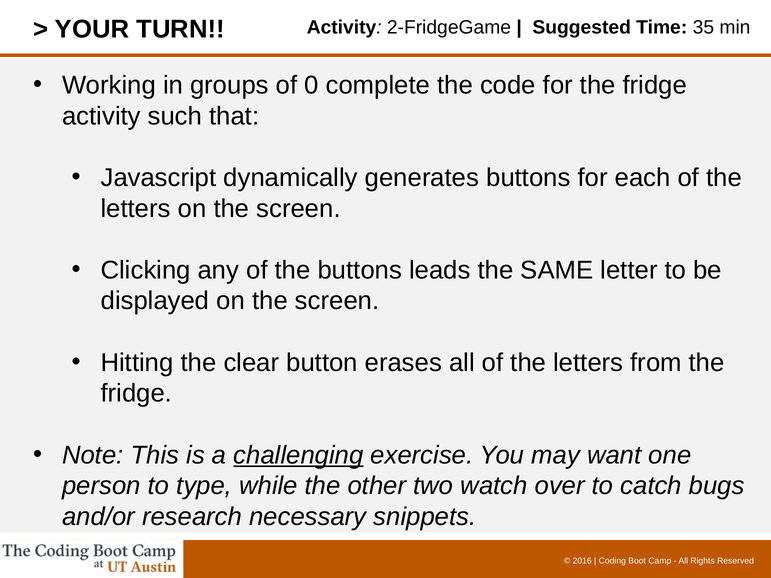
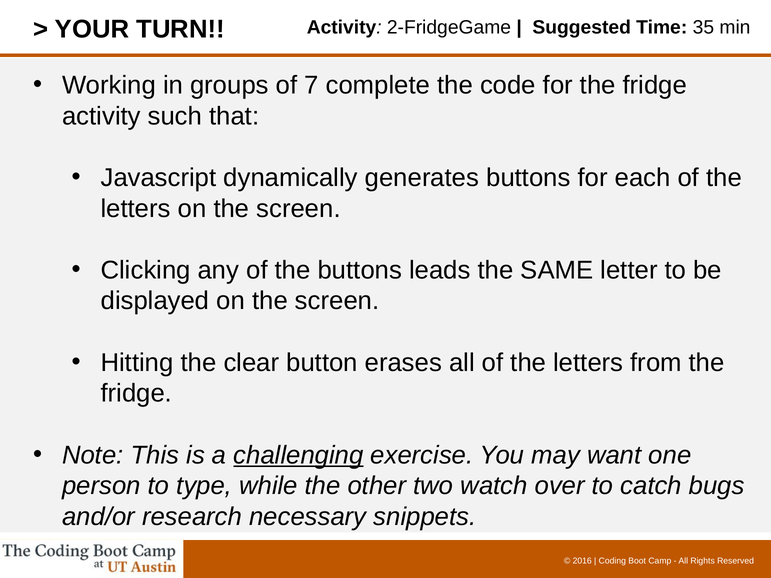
0: 0 -> 7 (312, 85)
